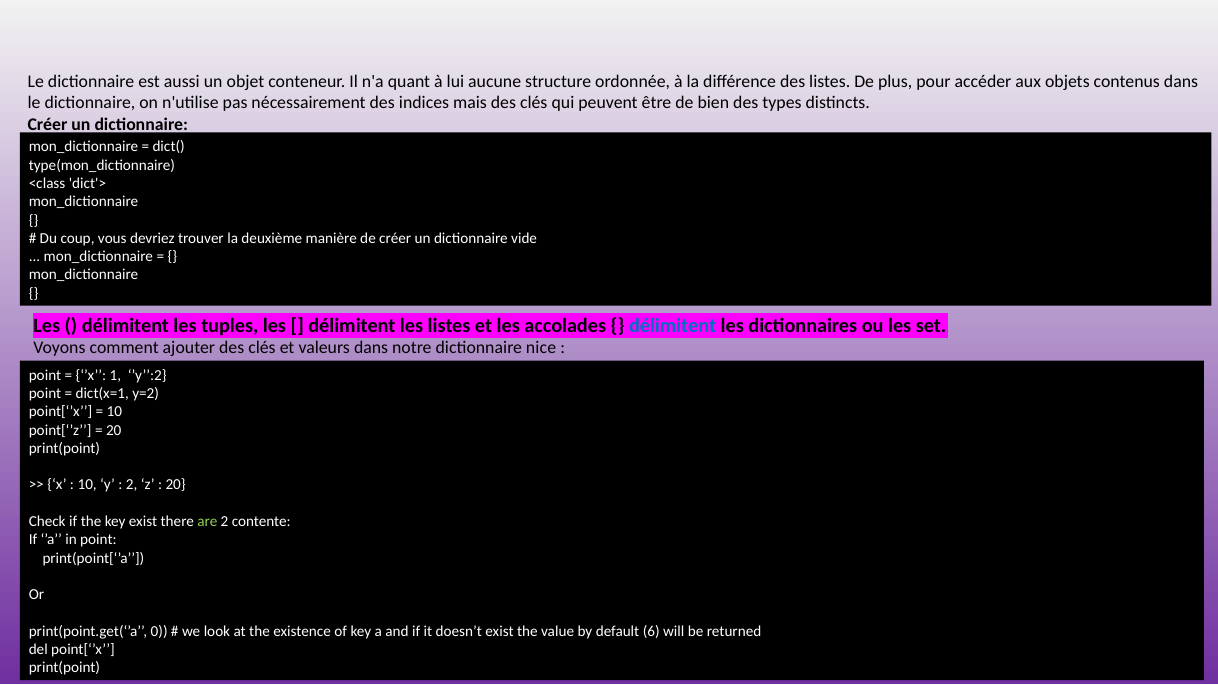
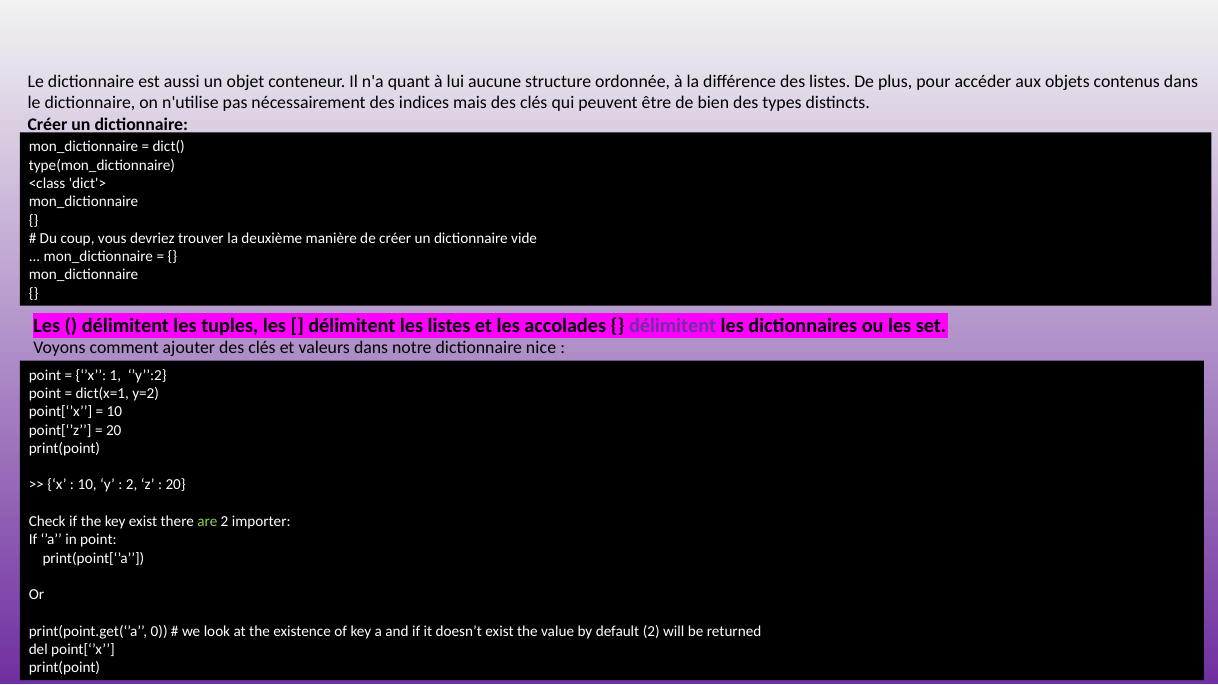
délimitent colour: blue -> purple (673, 325)
contente: contente -> importer (261, 522)
default 6: 6 -> 2 (651, 631)
